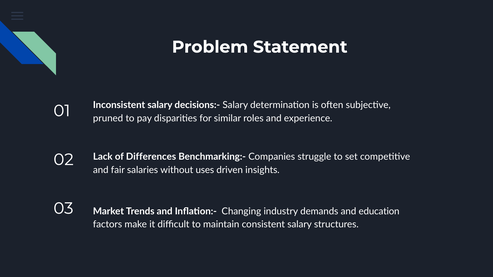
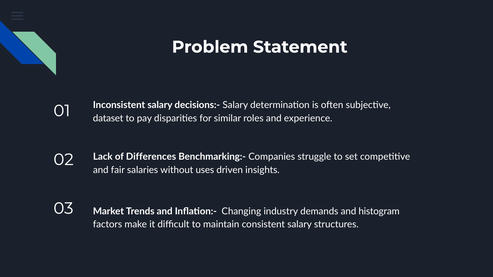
pruned: pruned -> dataset (108, 118)
education: education -> histogram (379, 211)
